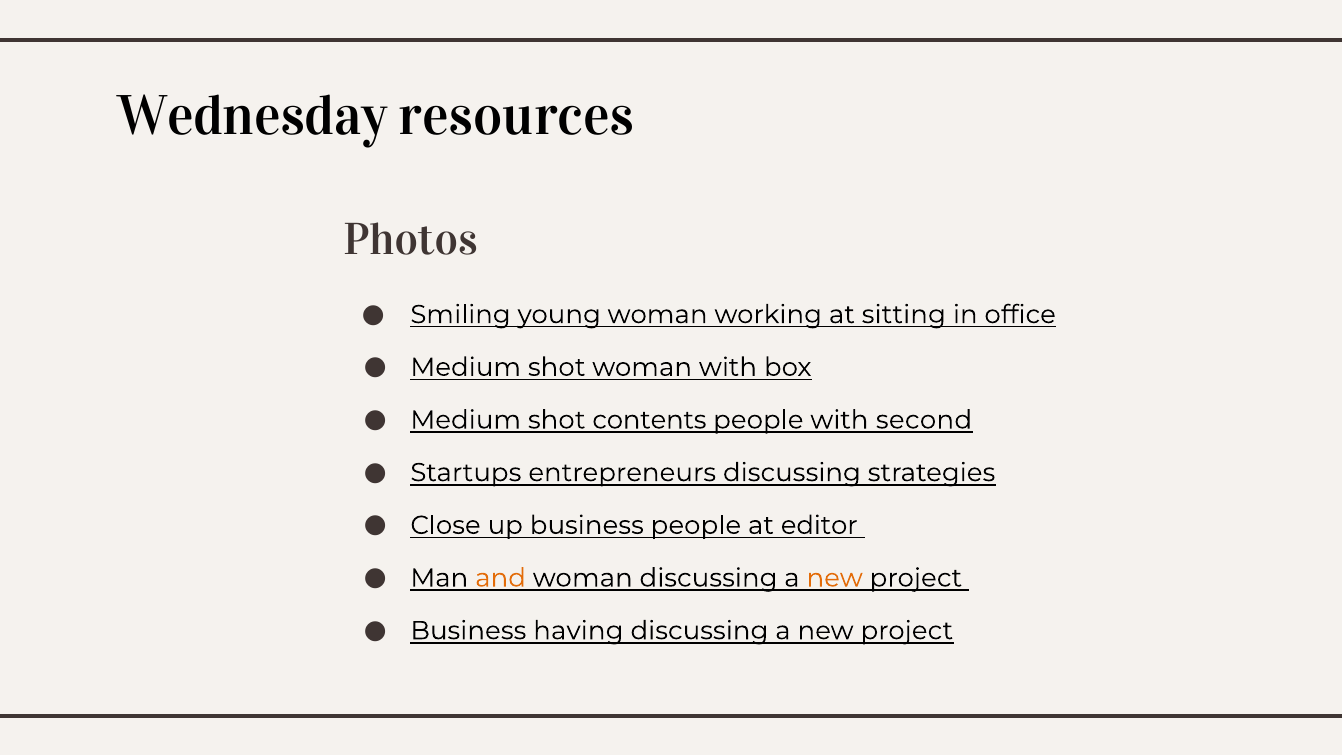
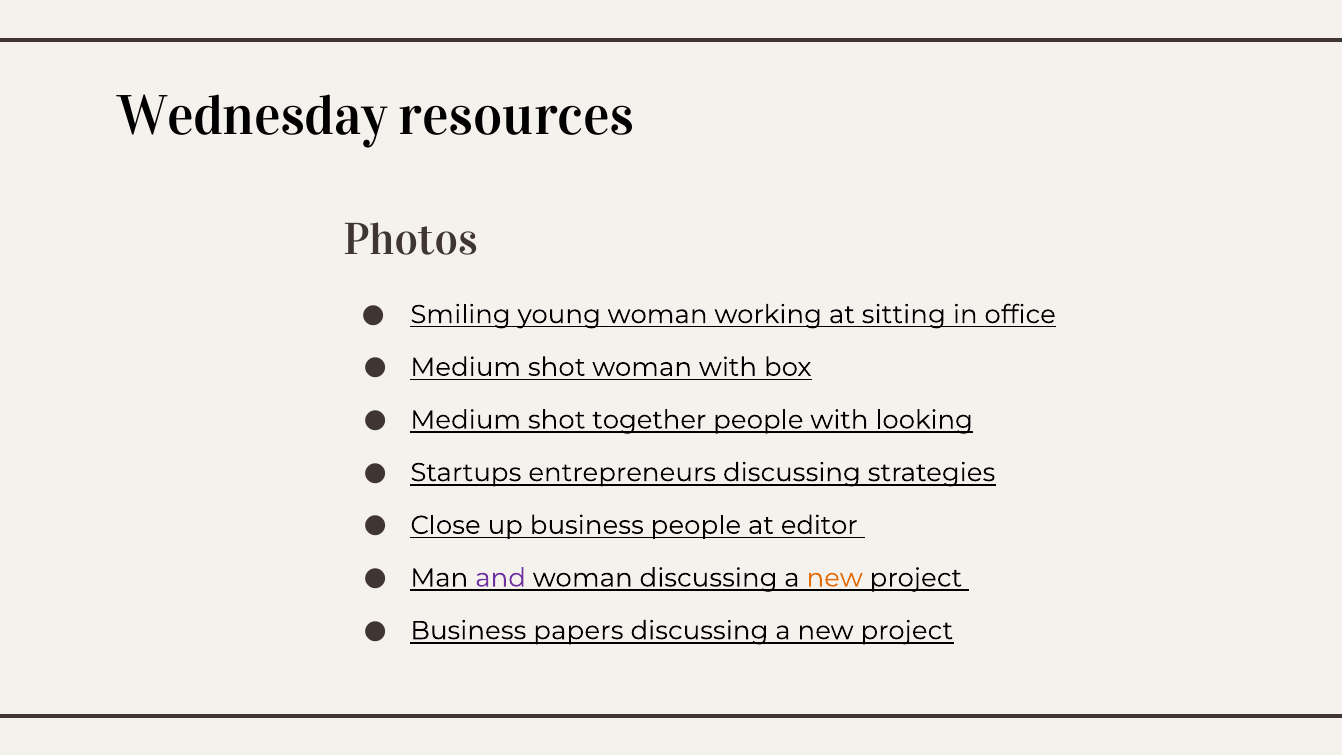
contents: contents -> together (649, 420)
second: second -> looking (924, 420)
and colour: orange -> purple (501, 578)
having: having -> papers (578, 631)
